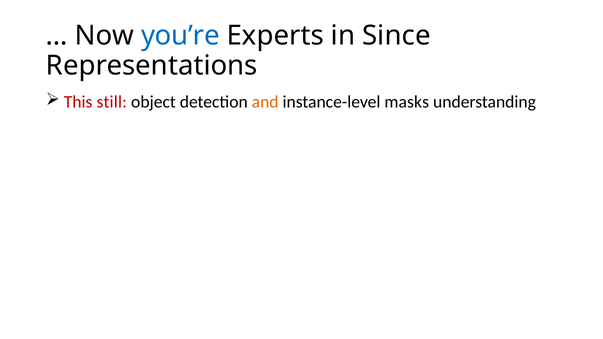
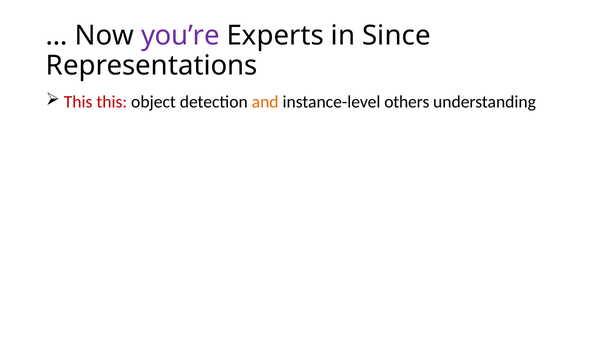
you’re colour: blue -> purple (180, 36)
This still: still -> this (112, 102)
masks: masks -> others (407, 102)
